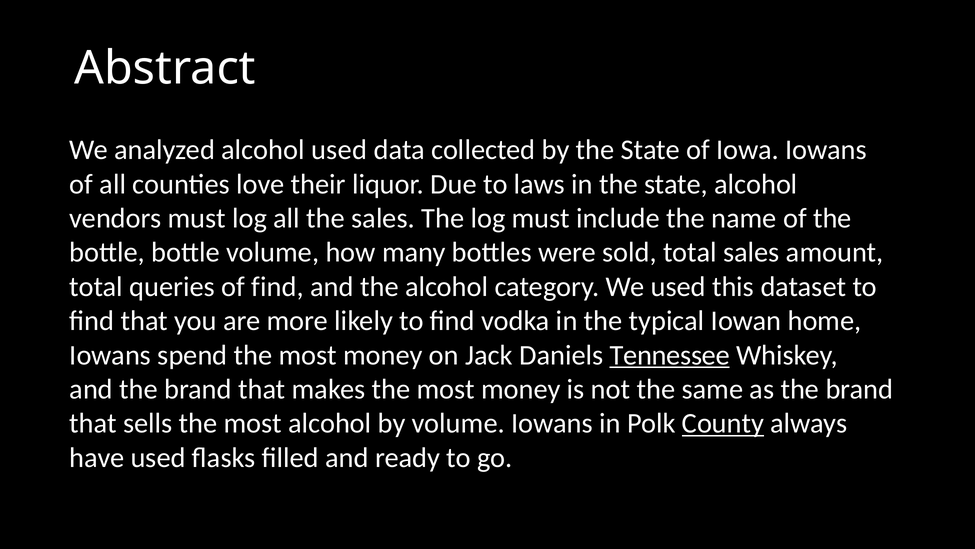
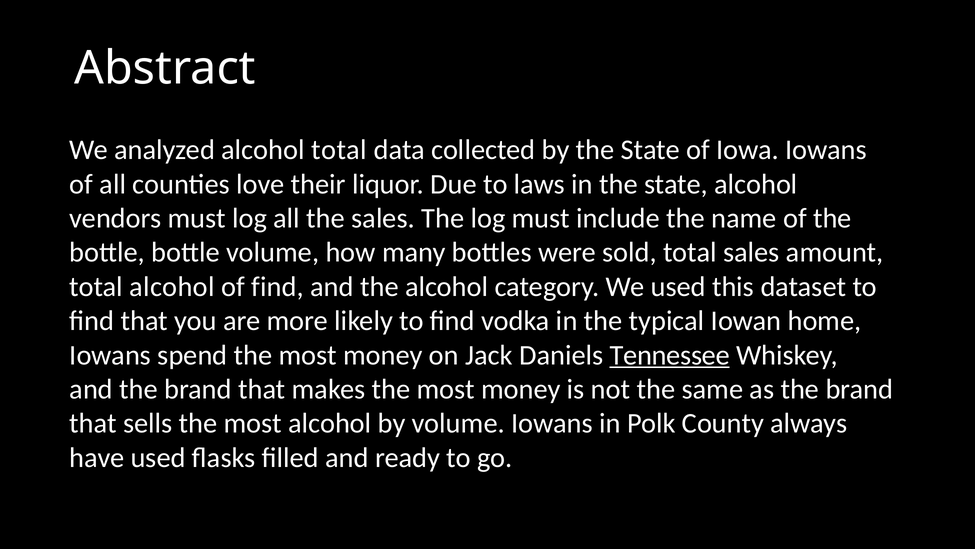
alcohol used: used -> total (339, 150)
total queries: queries -> alcohol (172, 286)
County underline: present -> none (723, 423)
